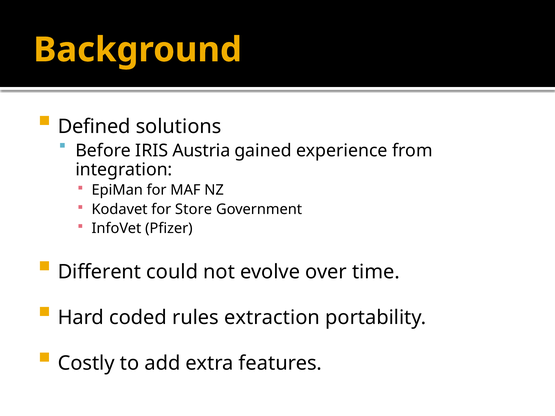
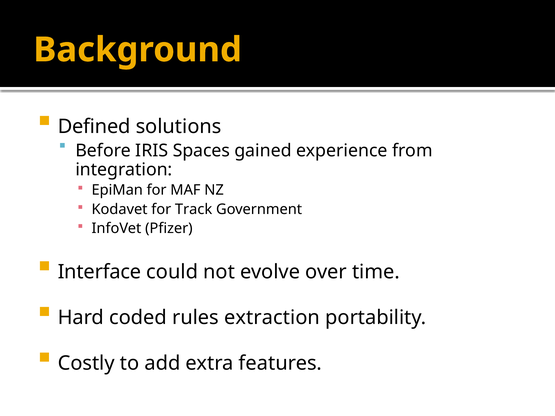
Austria: Austria -> Spaces (201, 151)
Store: Store -> Track (194, 209)
Different: Different -> Interface (99, 272)
